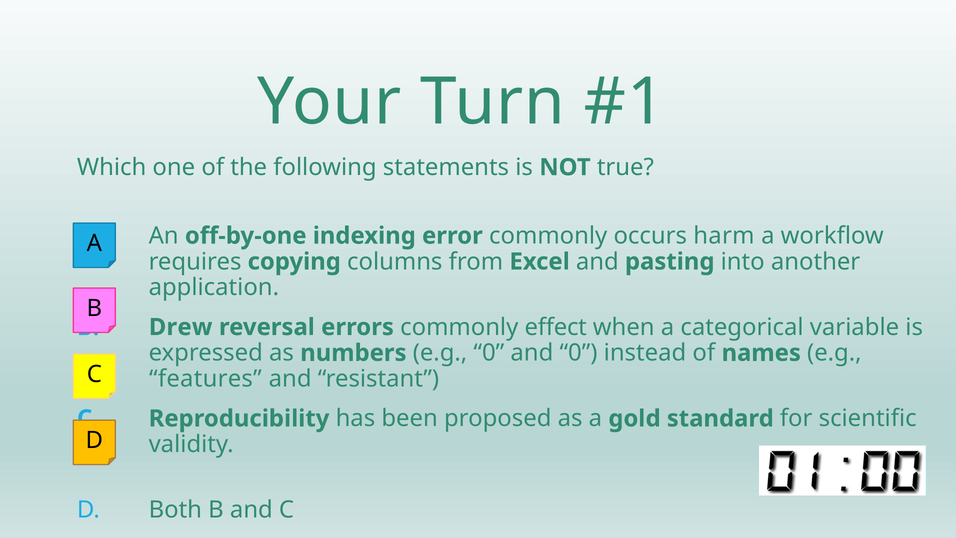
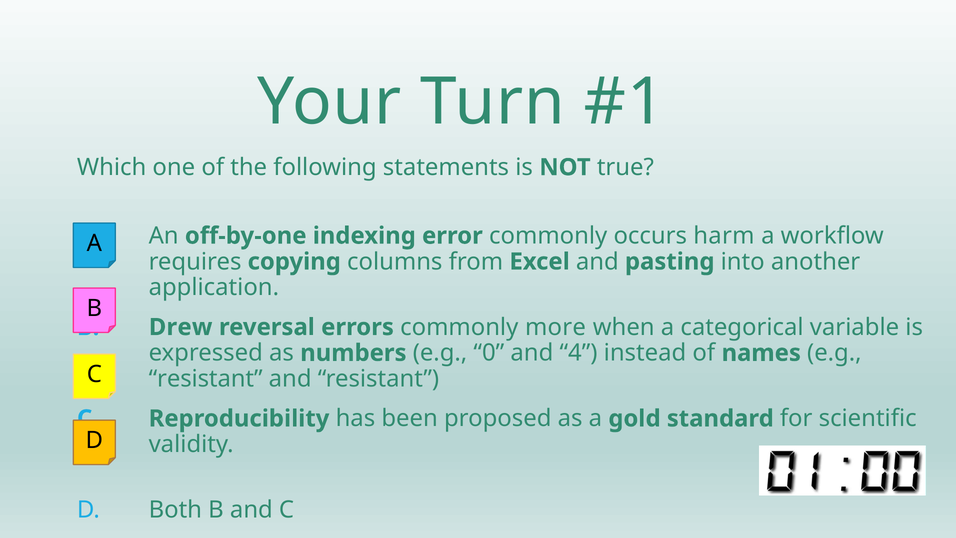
effect: effect -> more (555, 327)
and 0: 0 -> 4 (579, 353)
features: features -> resistant (206, 379)
